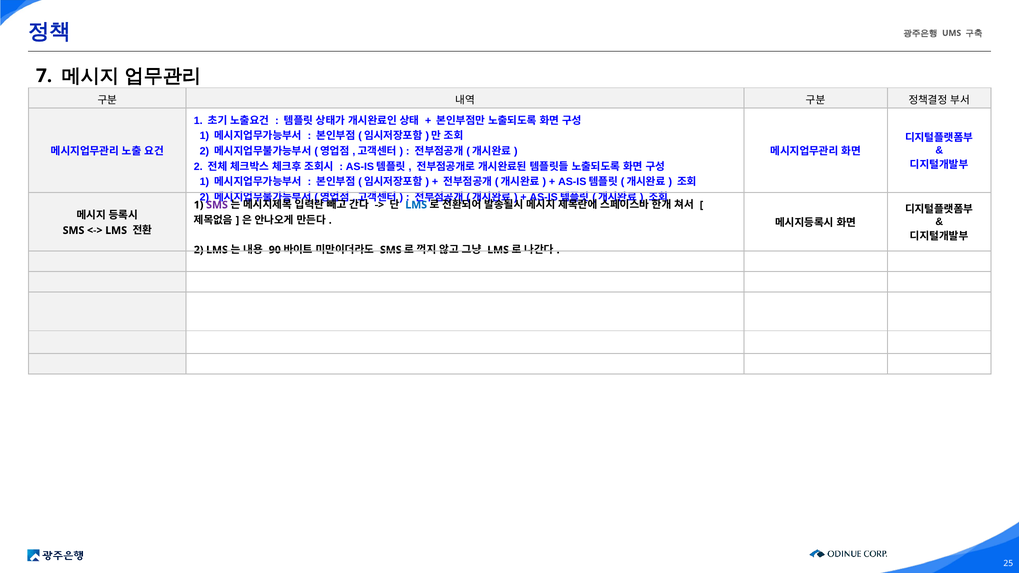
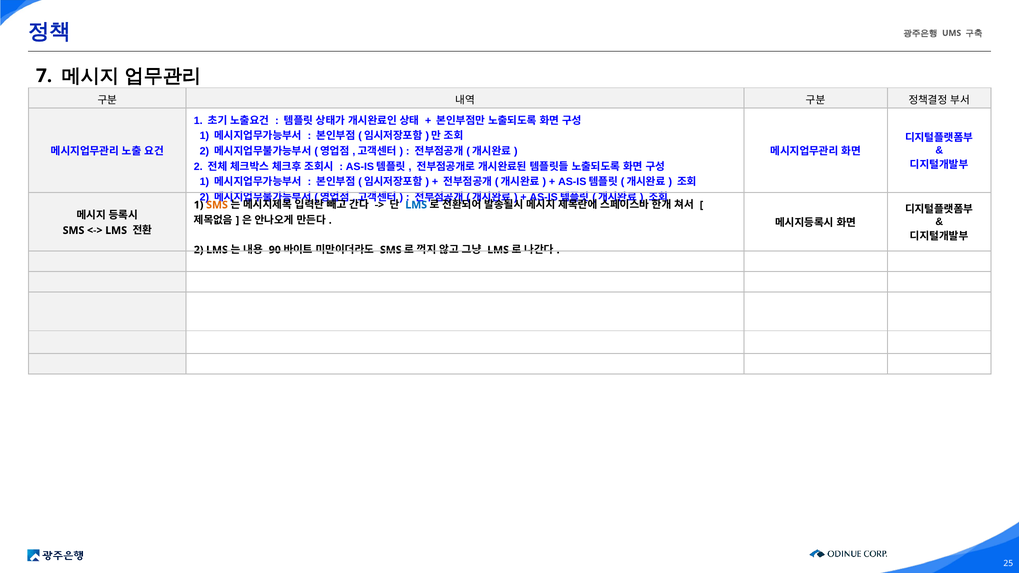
SMS colour: purple -> orange (217, 205)
